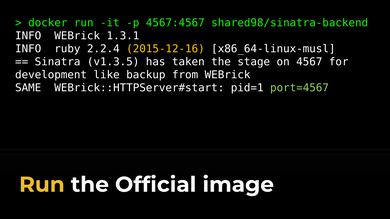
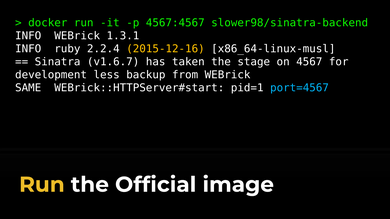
shared98/sinatra-backend: shared98/sinatra-backend -> slower98/sinatra-backend (290, 23)
v1.3.5: v1.3.5 -> v1.6.7 (113, 62)
like: like -> less (107, 75)
port=4567 colour: light green -> light blue (299, 88)
